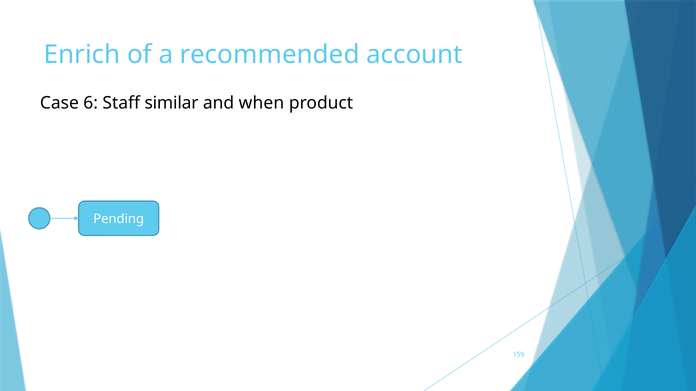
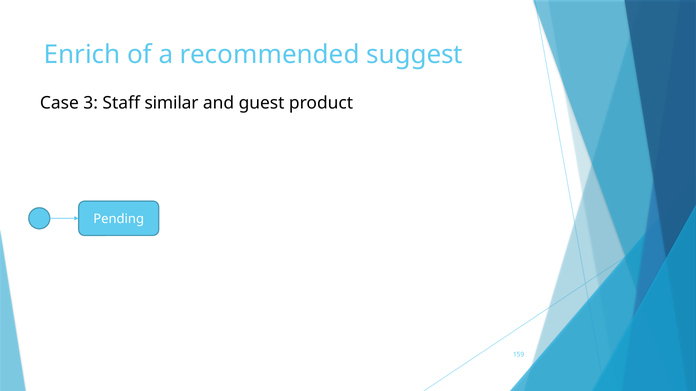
account: account -> suggest (415, 55)
6: 6 -> 3 (91, 103)
when: when -> guest (262, 103)
